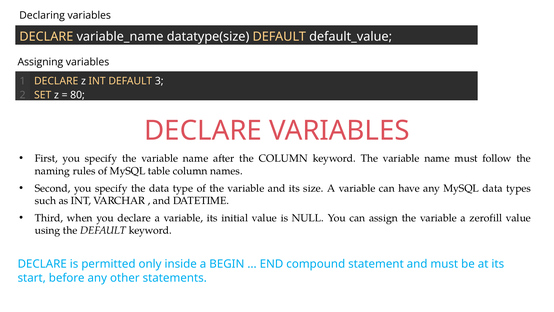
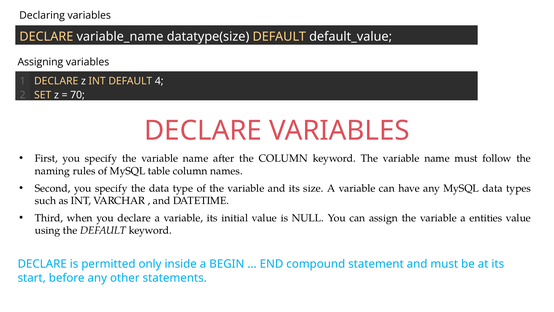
3: 3 -> 4 (159, 81)
80: 80 -> 70 (78, 95)
zerofill: zerofill -> entities (486, 218)
